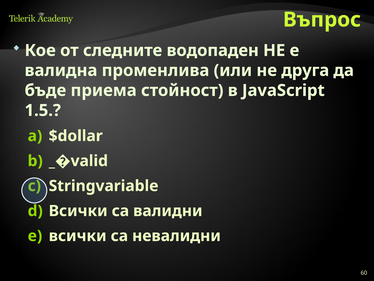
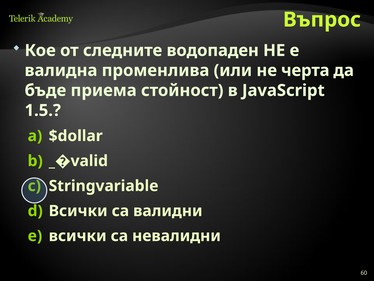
друга: друга -> черта (305, 70)
